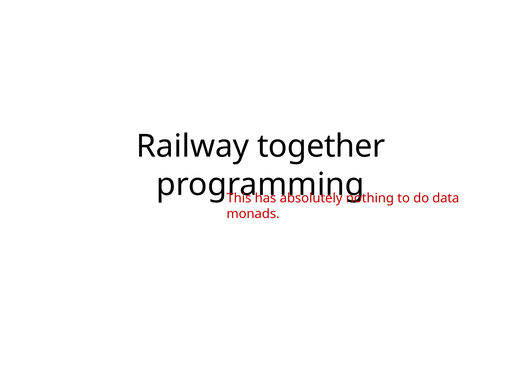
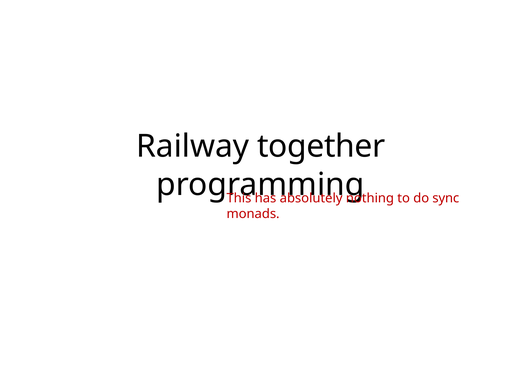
data: data -> sync (446, 198)
